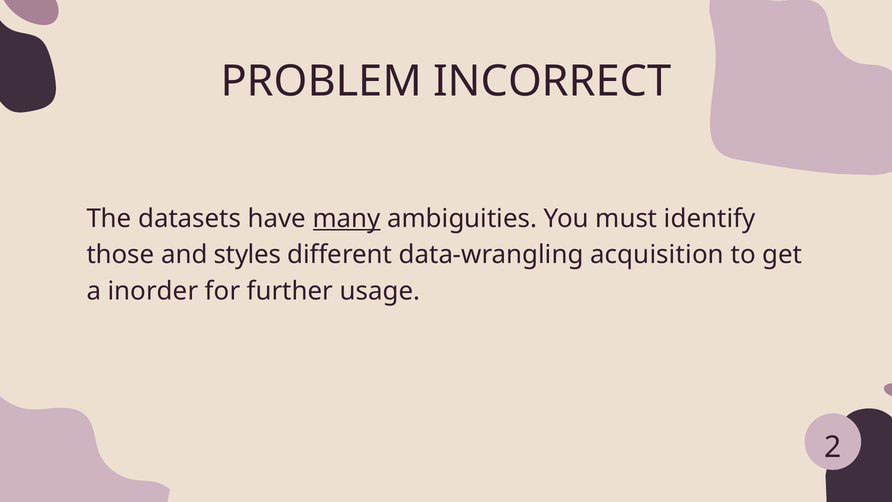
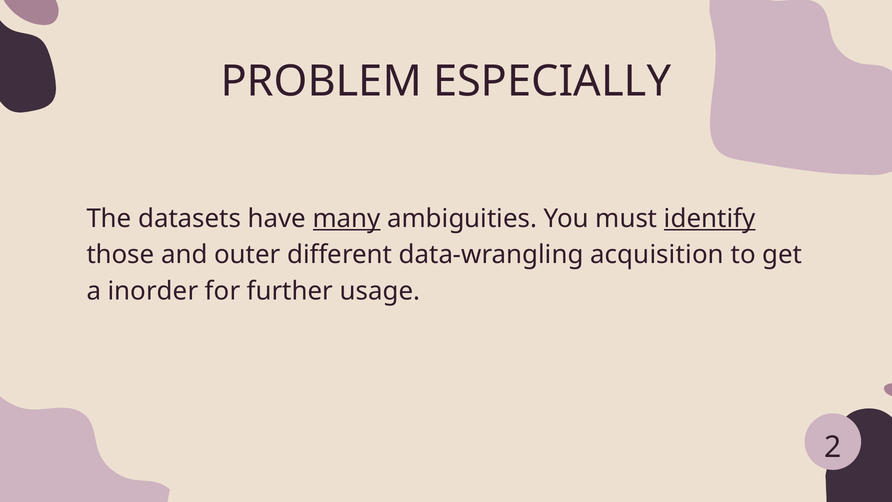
INCORRECT: INCORRECT -> ESPECIALLY (552, 81)
identify underline: none -> present (710, 218)
styles: styles -> outer (247, 255)
